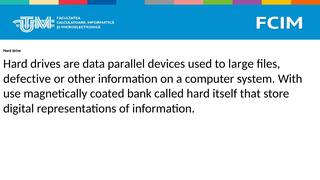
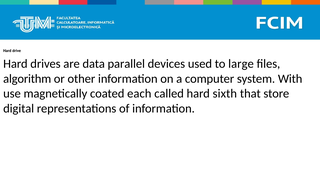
defective: defective -> algorithm (27, 79)
bank: bank -> each (139, 94)
itself: itself -> sixth (225, 94)
